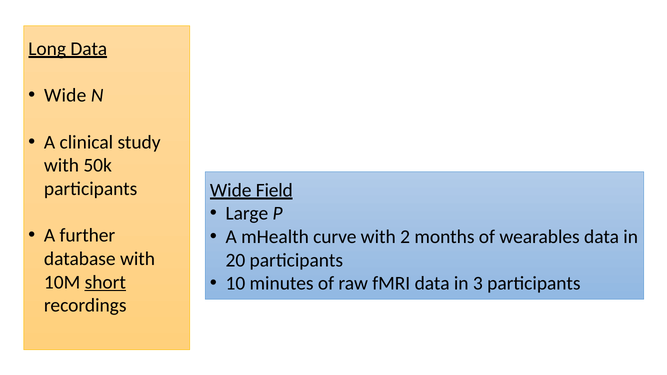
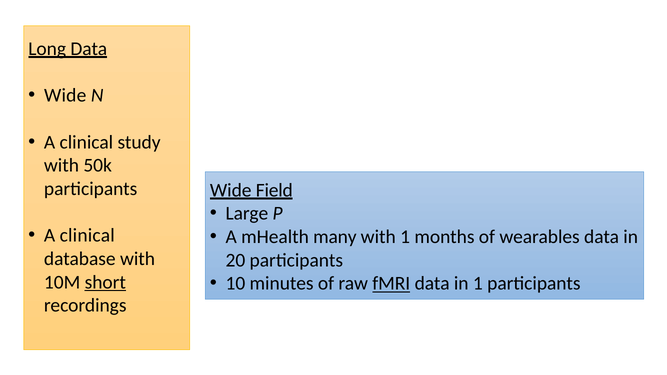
further: further -> clinical (87, 236)
curve: curve -> many (335, 237)
with 2: 2 -> 1 (405, 237)
fMRI underline: none -> present (391, 284)
in 3: 3 -> 1 (478, 284)
